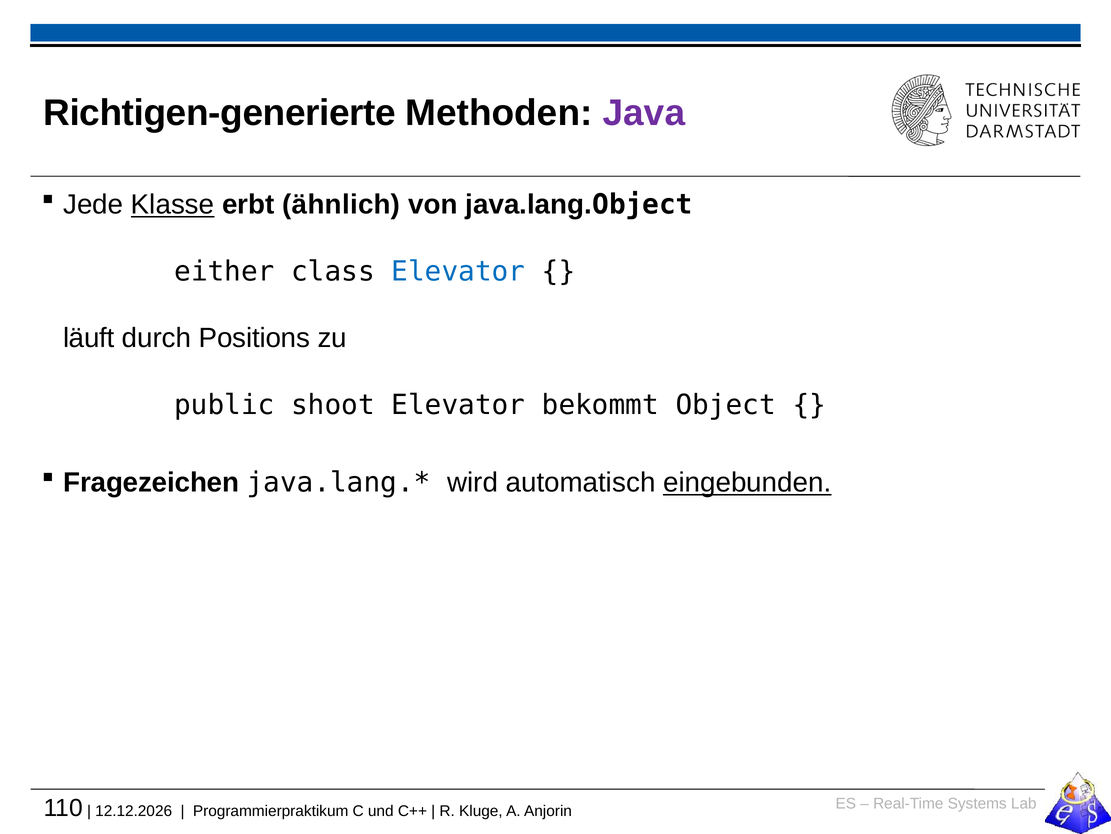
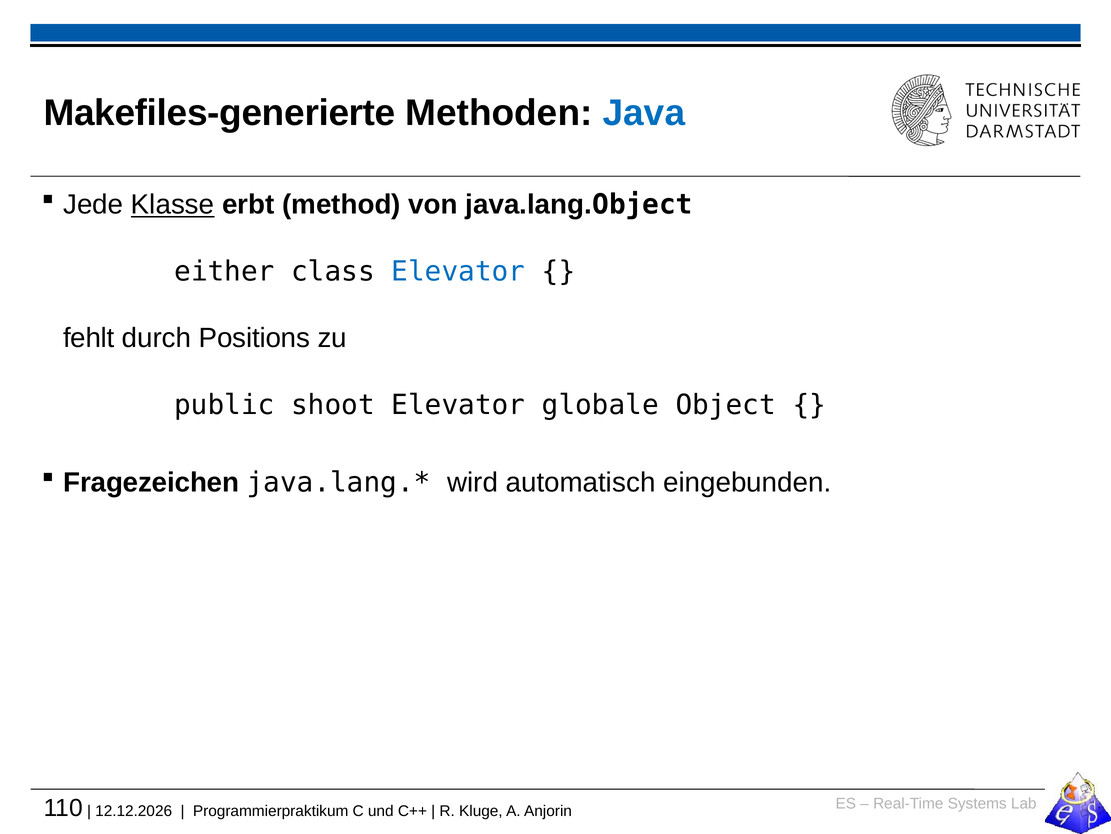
Richtigen-generierte: Richtigen-generierte -> Makefiles-generierte (220, 113)
Java colour: purple -> blue (644, 113)
ähnlich: ähnlich -> method (341, 205)
läuft: läuft -> fehlt (89, 338)
bekommt: bekommt -> globale (600, 404)
eingebunden underline: present -> none (747, 482)
